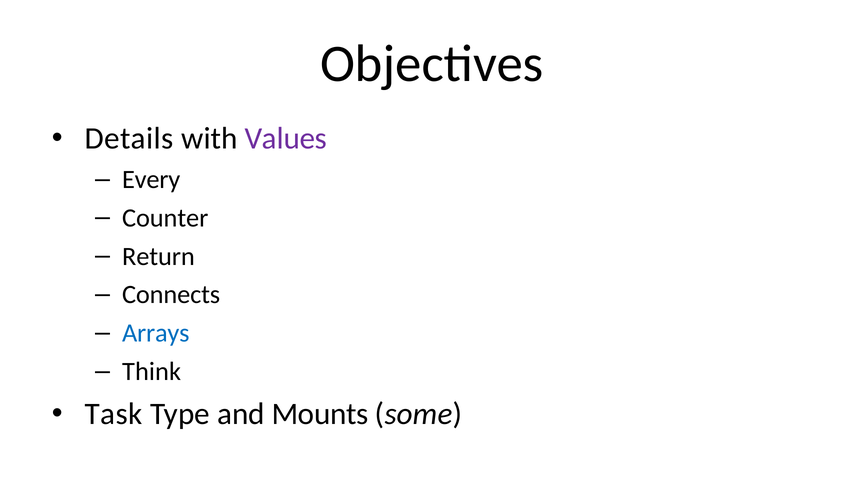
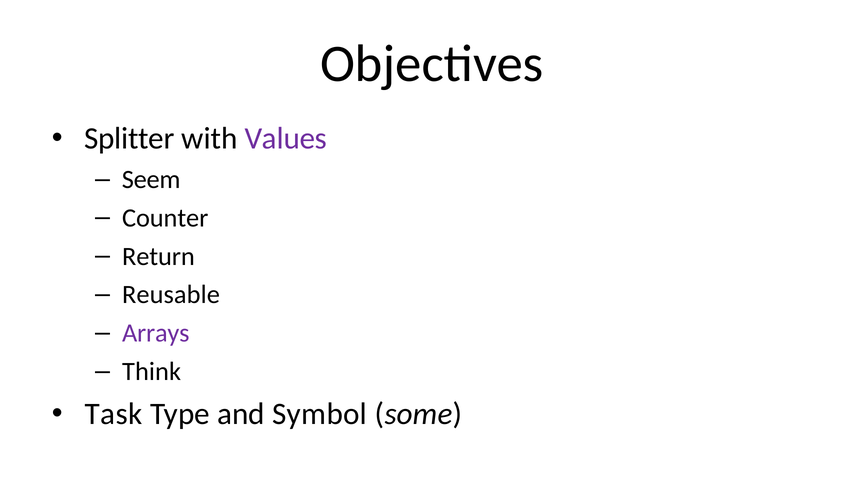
Details: Details -> Splitter (129, 139)
Every: Every -> Seem (151, 180)
Connects: Connects -> Reusable (171, 295)
Arrays colour: blue -> purple (156, 333)
Mounts: Mounts -> Symbol (320, 414)
